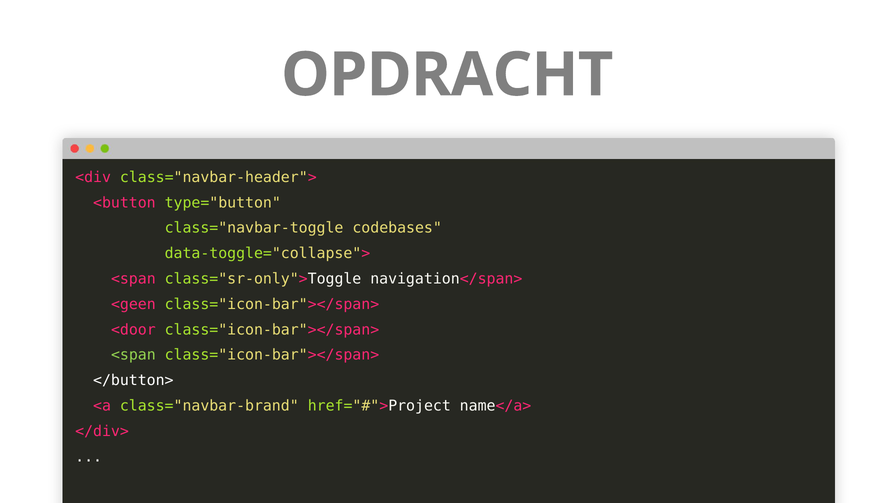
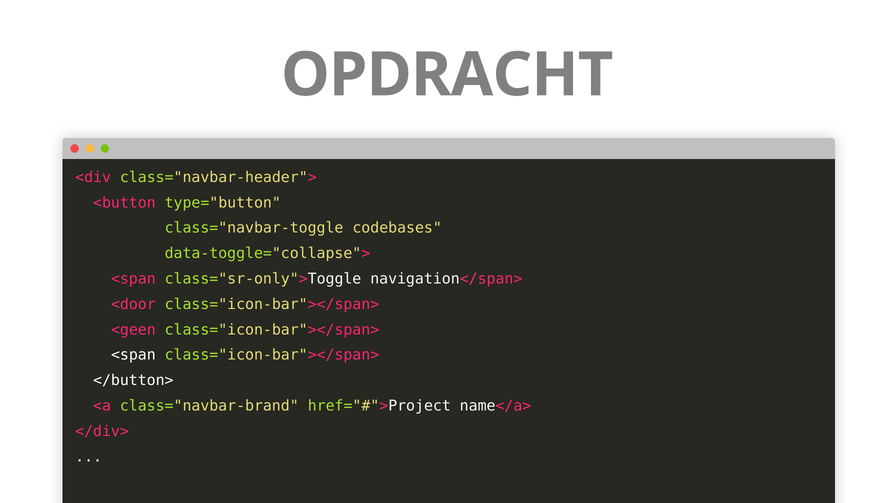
<geen: <geen -> <door (133, 304)
<door: <door -> <geen (133, 330)
<span colour: light green -> white (133, 355)
